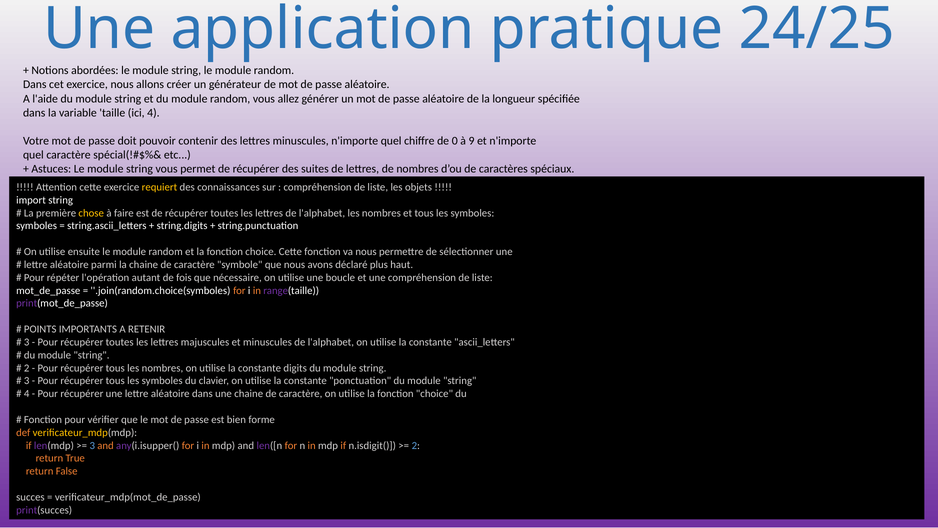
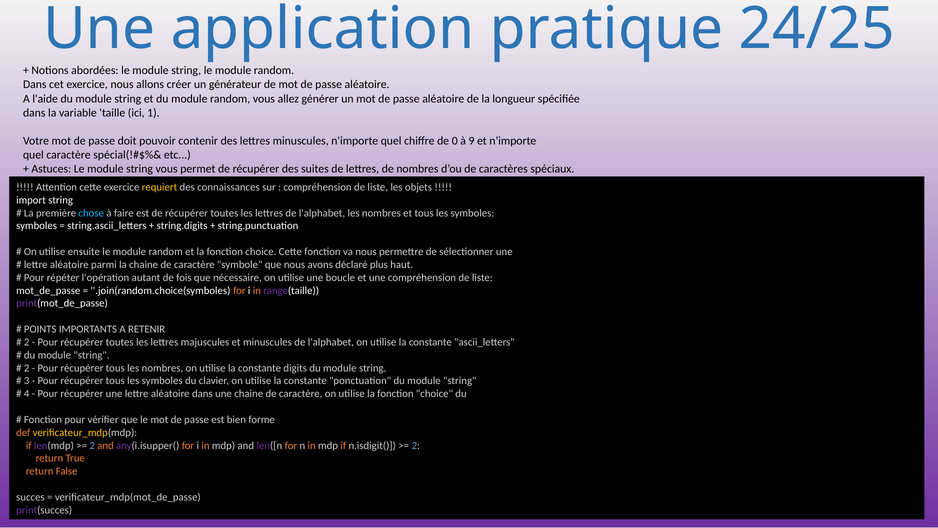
ici 4: 4 -> 1 (153, 113)
chose colour: yellow -> light blue (91, 213)
3: 3 -> 2 (27, 342)
3: 3 -> 2 (92, 445)
